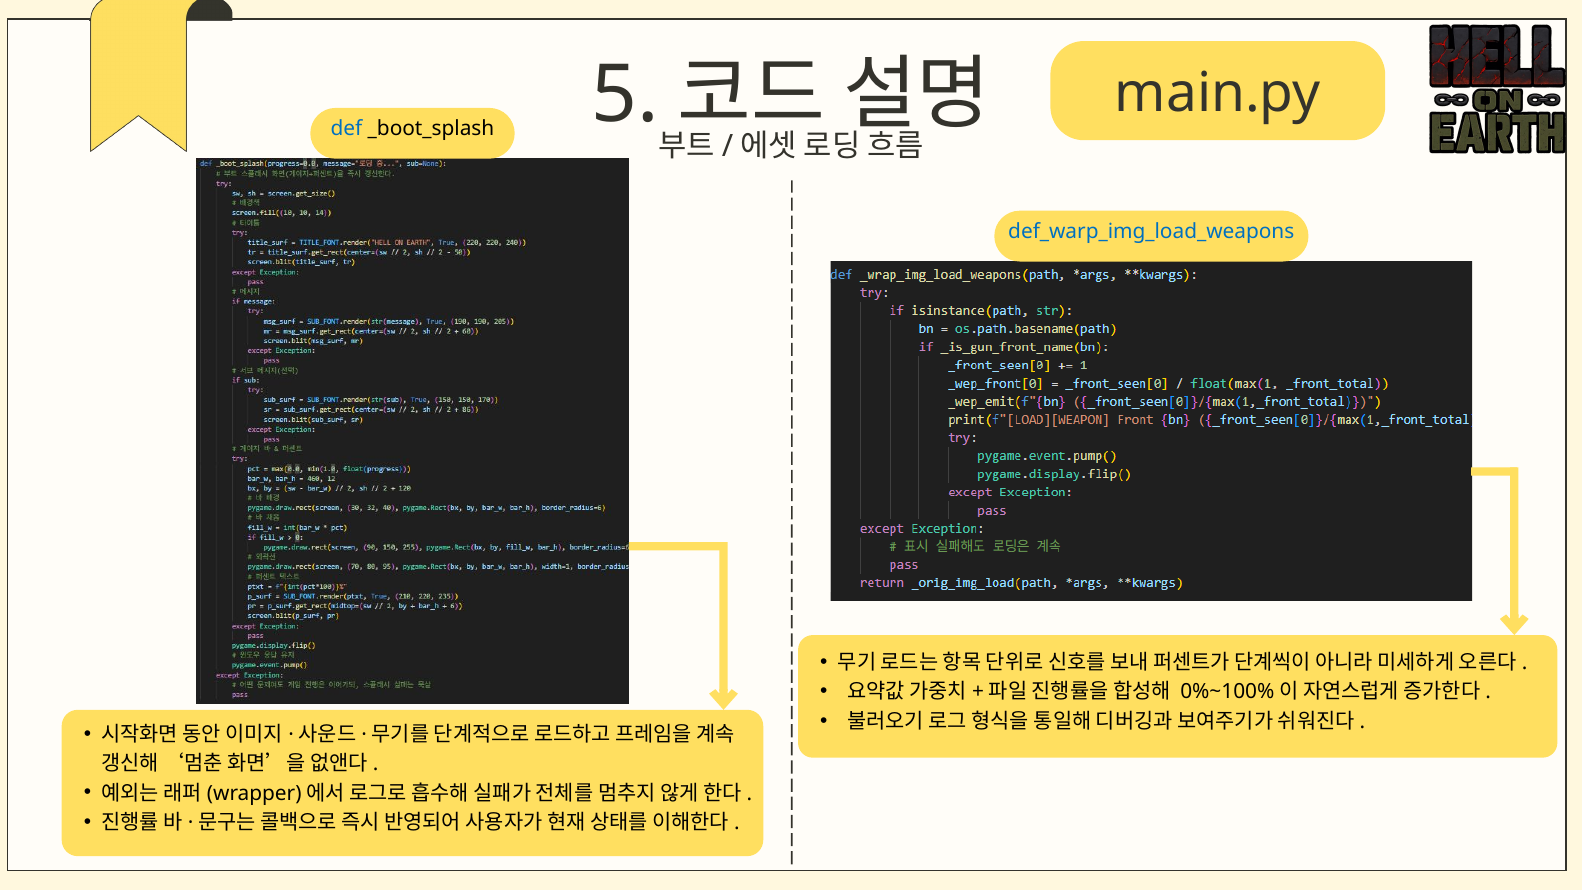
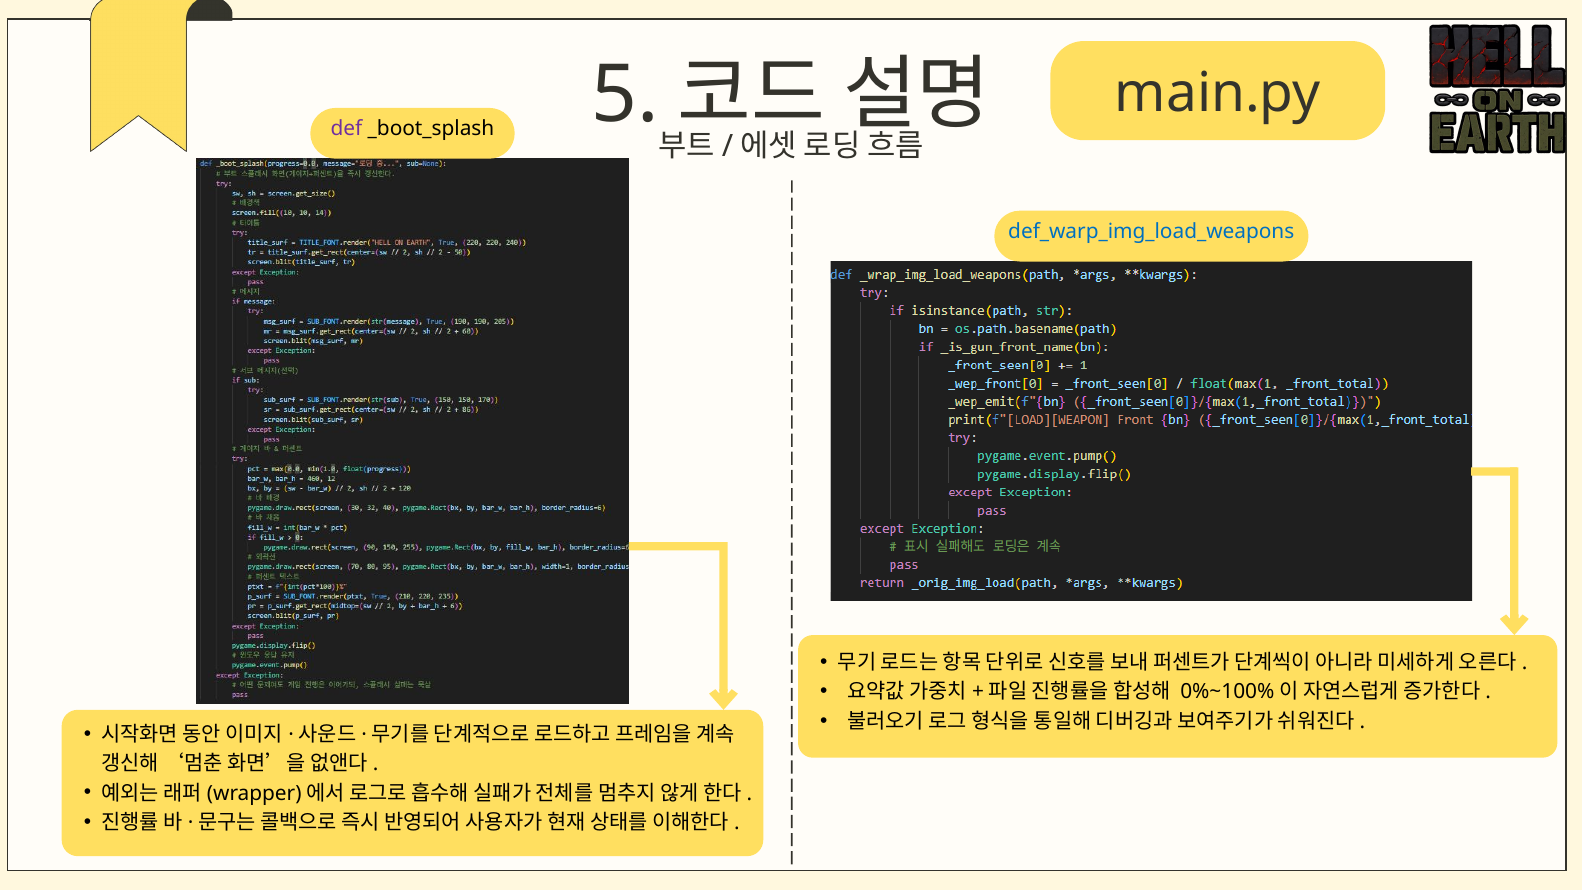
def colour: blue -> purple (346, 129)
